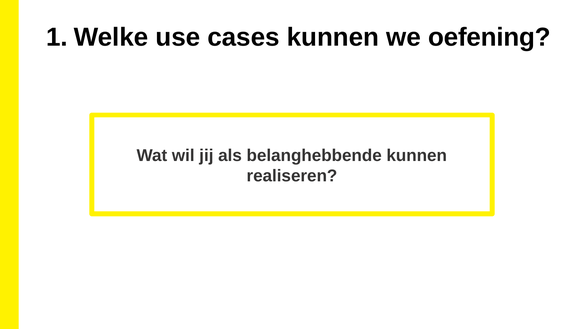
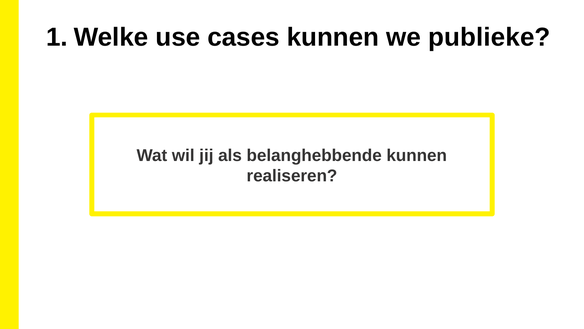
oefening: oefening -> publieke (489, 37)
